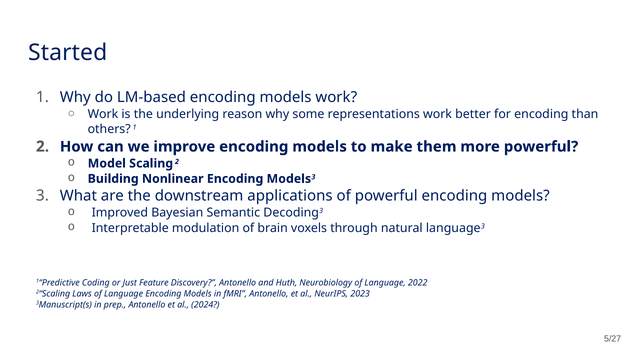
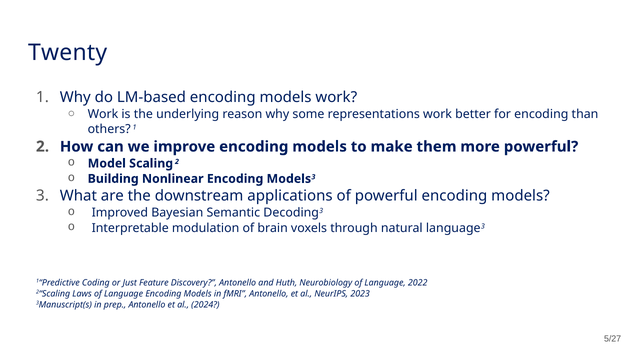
Started: Started -> Twenty (68, 53)
